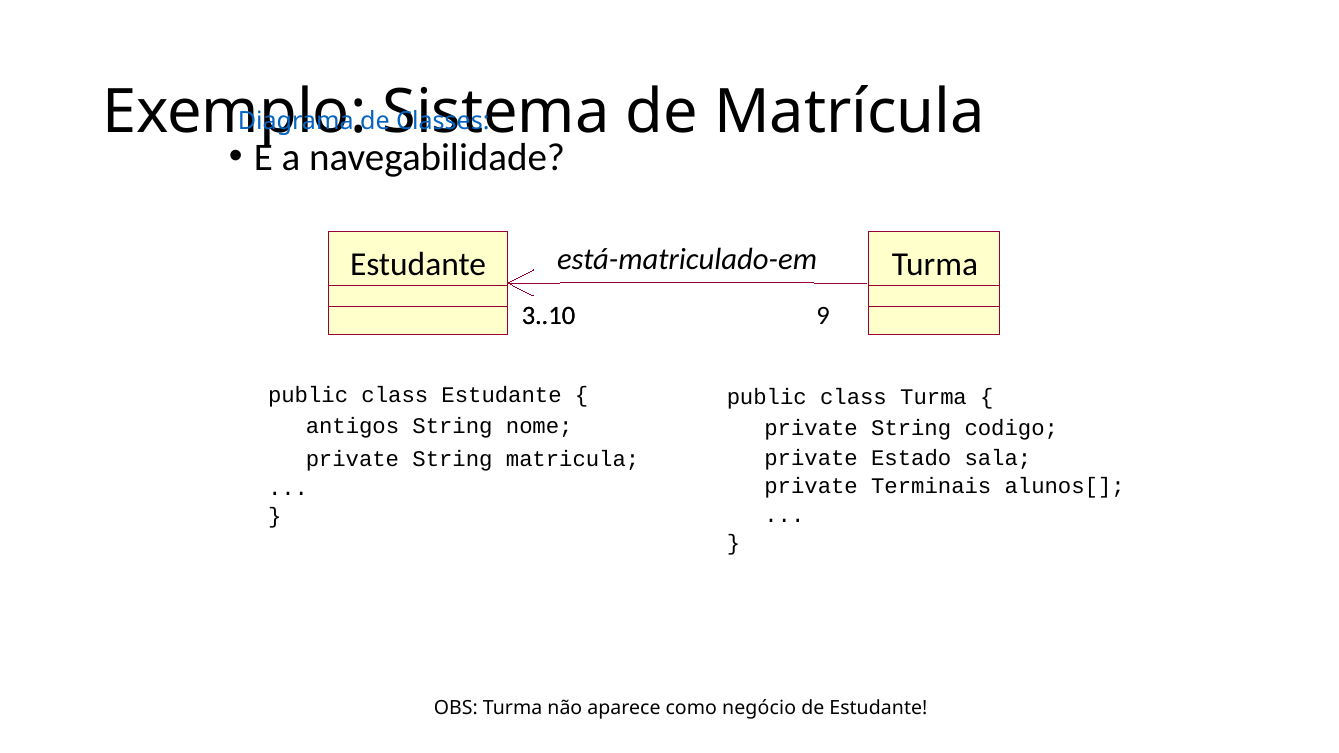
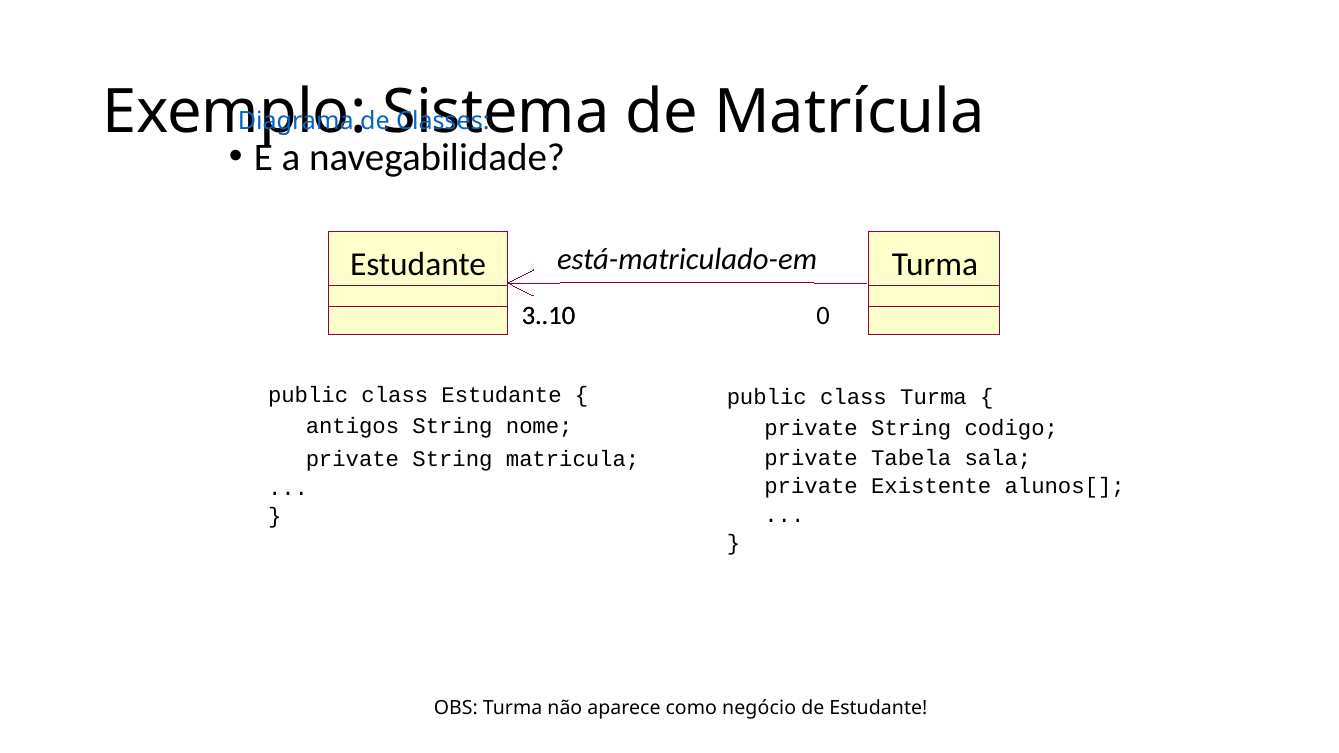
9: 9 -> 0 (823, 316)
Estado: Estado -> Tabela (911, 458)
Terminais: Terminais -> Existente (931, 486)
